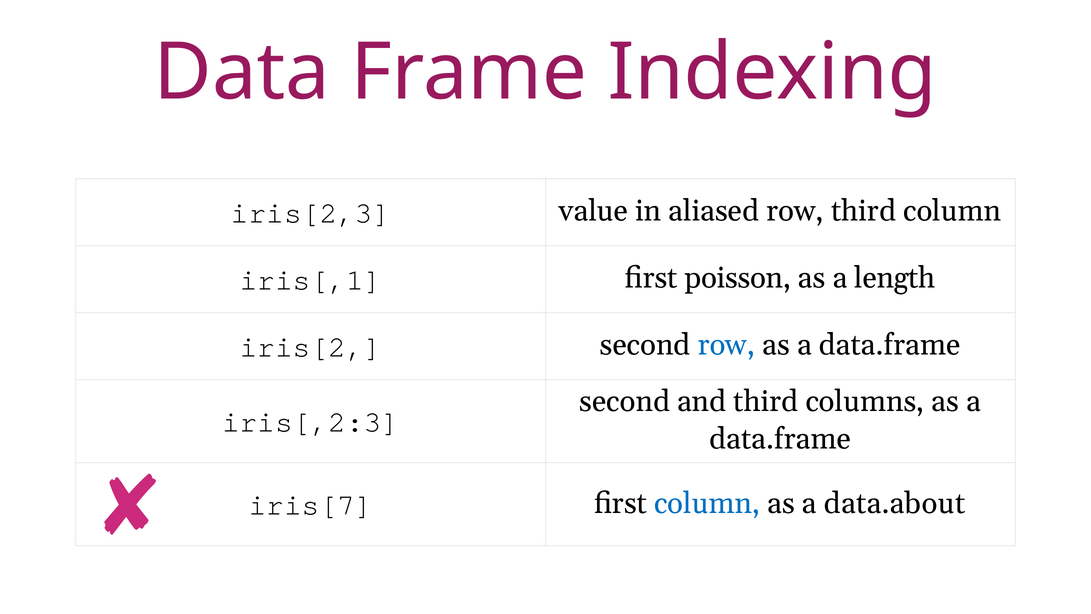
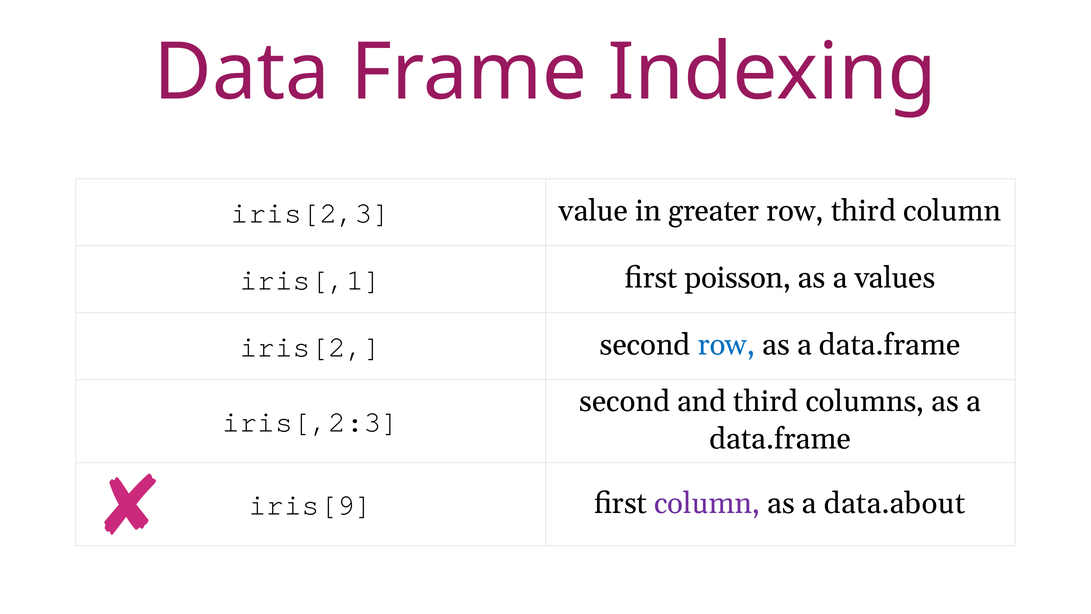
aliased: aliased -> greater (714, 211)
length: length -> values (895, 278)
iris[7: iris[7 -> iris[9 (311, 505)
column colour: blue -> purple (707, 503)
